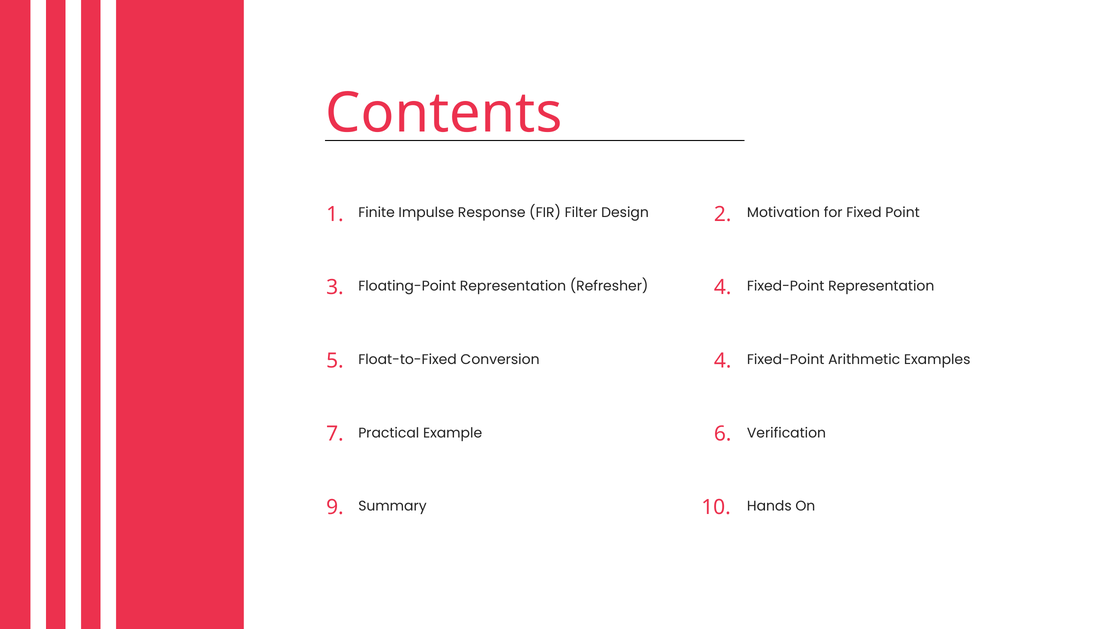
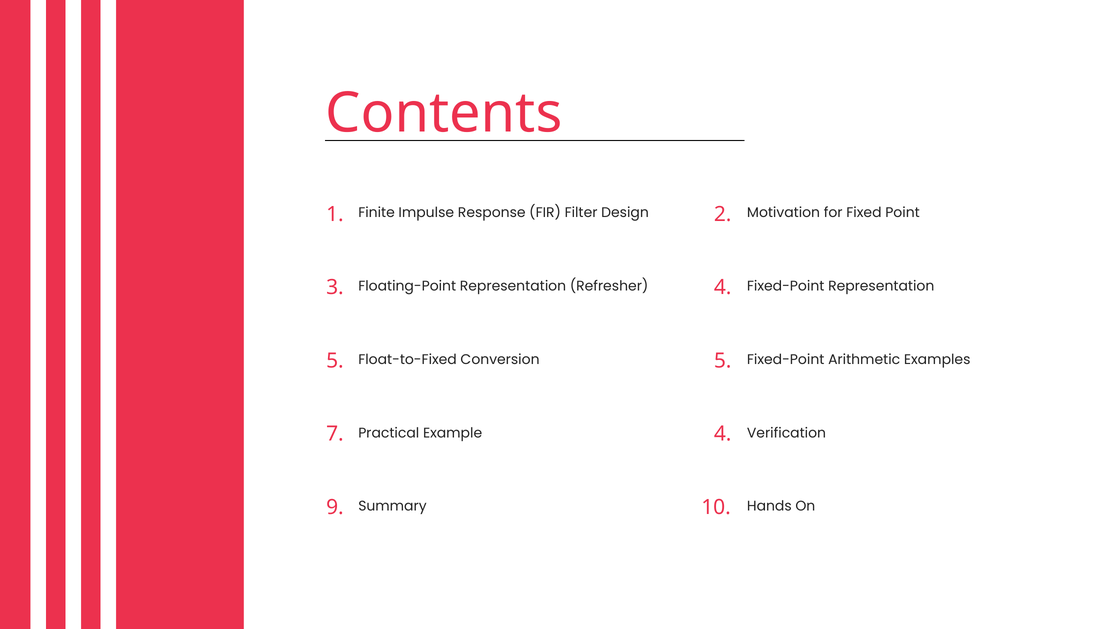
5 4: 4 -> 5 (723, 361)
7 6: 6 -> 4 (723, 434)
